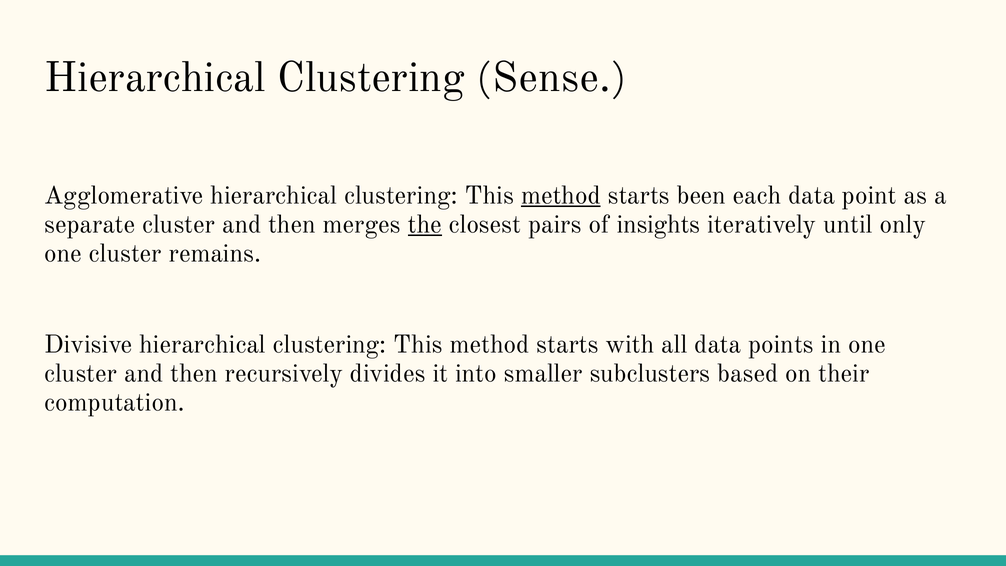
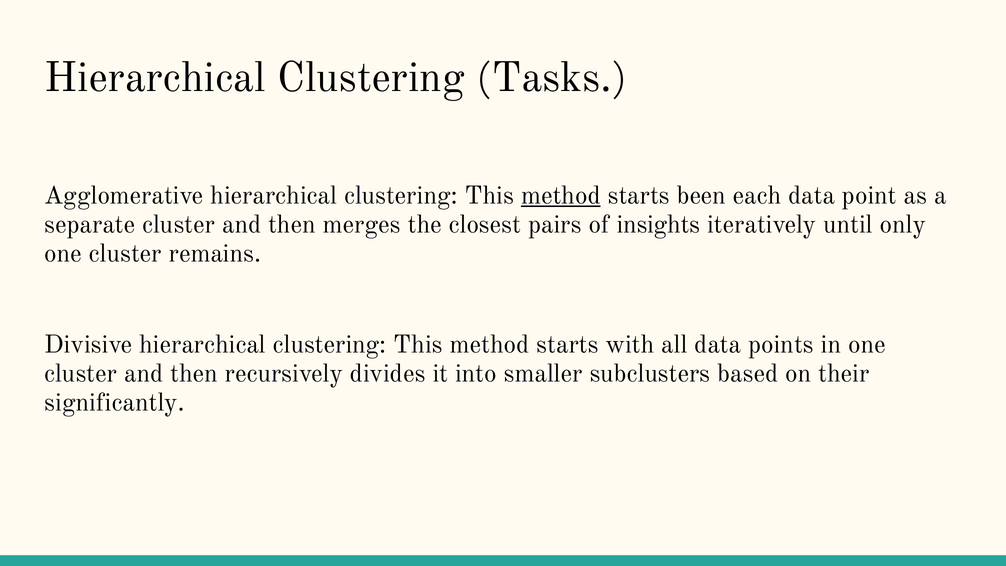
Sense: Sense -> Tasks (552, 77)
the underline: present -> none (425, 224)
computation: computation -> significantly (115, 402)
